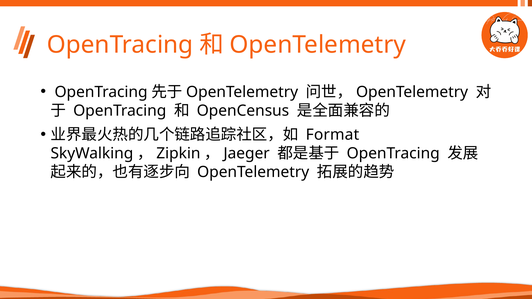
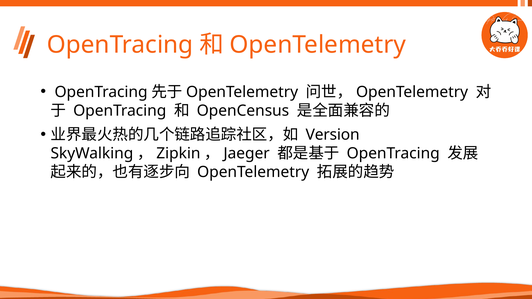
Format: Format -> Version (333, 135)
